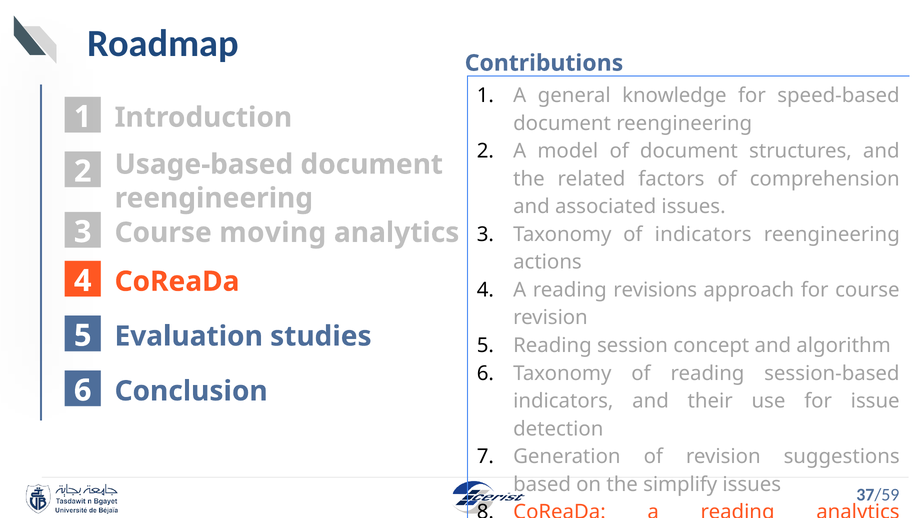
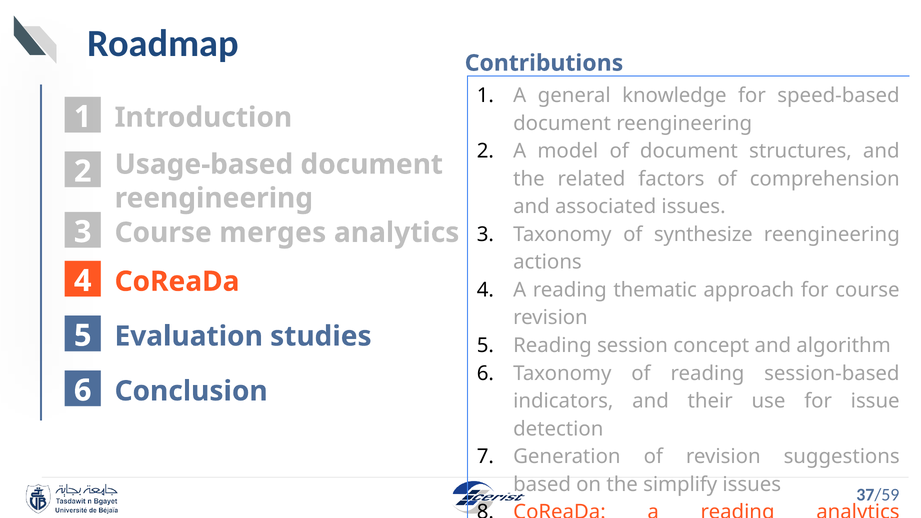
moving: moving -> merges (273, 233)
of indicators: indicators -> synthesize (703, 234)
revisions: revisions -> thematic (655, 290)
